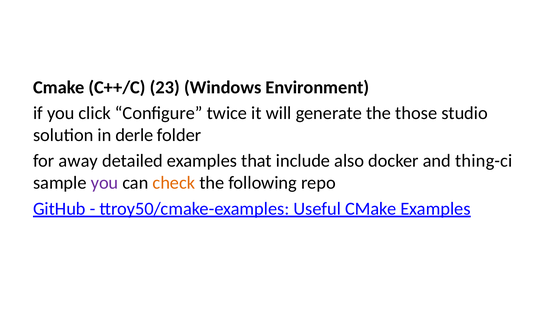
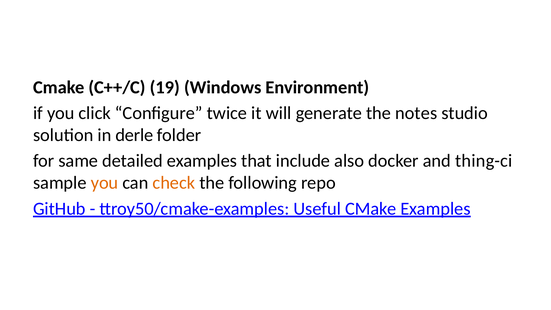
23: 23 -> 19 (165, 87)
those: those -> notes (416, 113)
away: away -> same (78, 161)
you colour: purple -> orange (105, 183)
